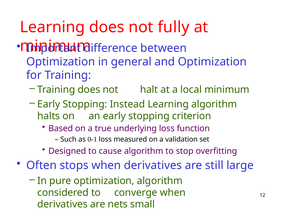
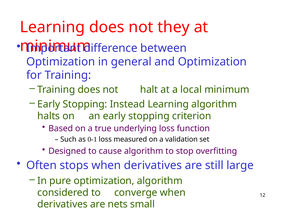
fully: fully -> they (174, 27)
